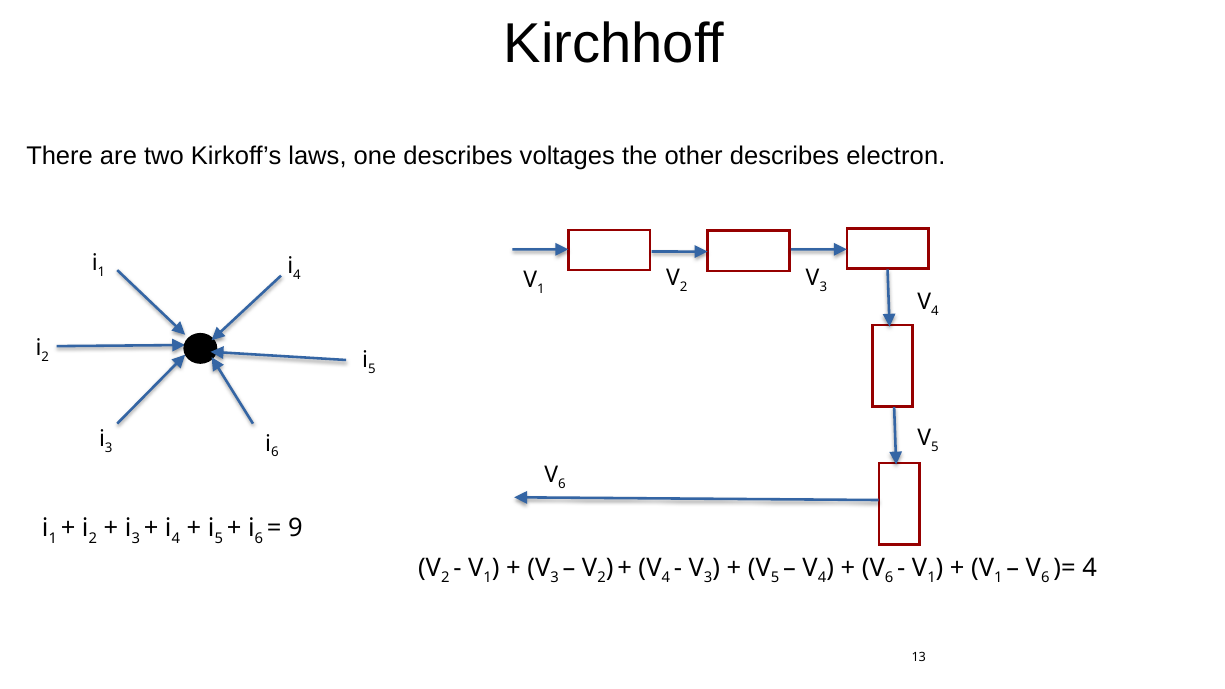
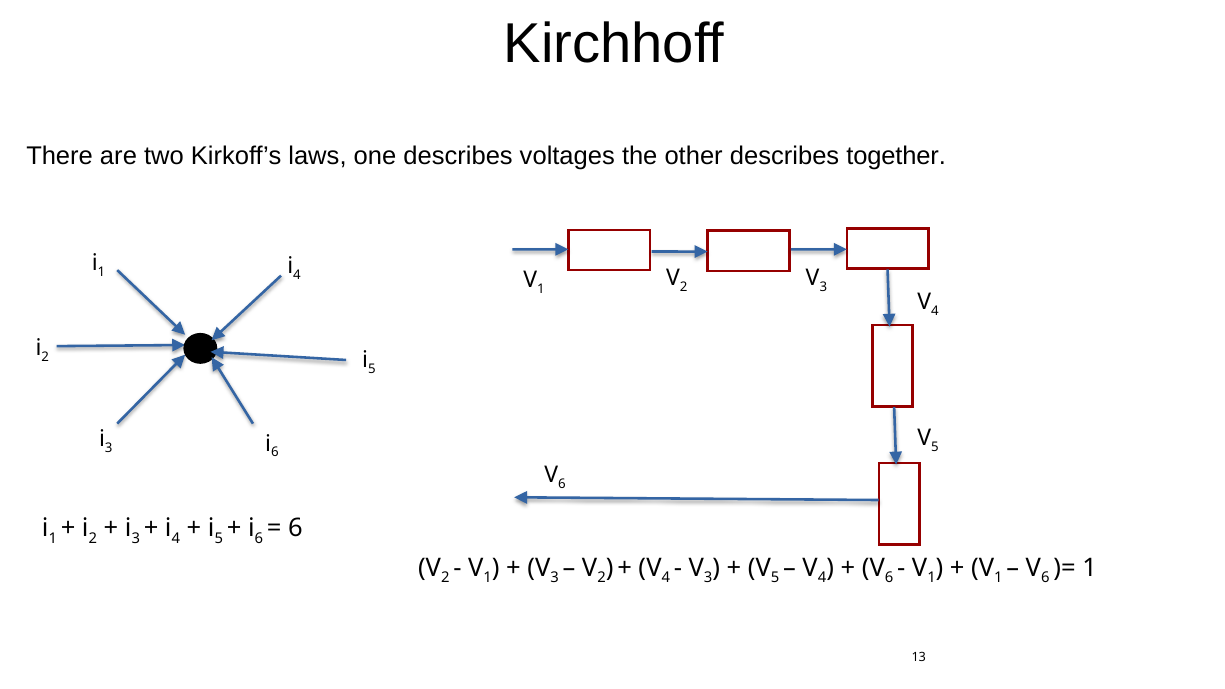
electron: electron -> together (896, 156)
9: 9 -> 6 (295, 528)
4: 4 -> 1 (1090, 568)
